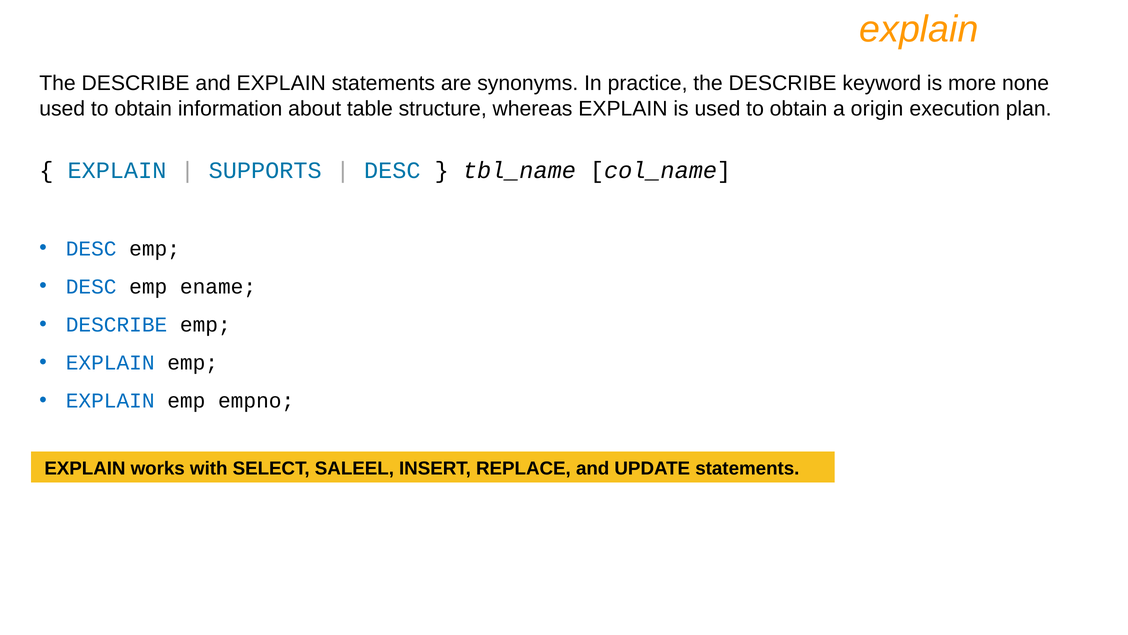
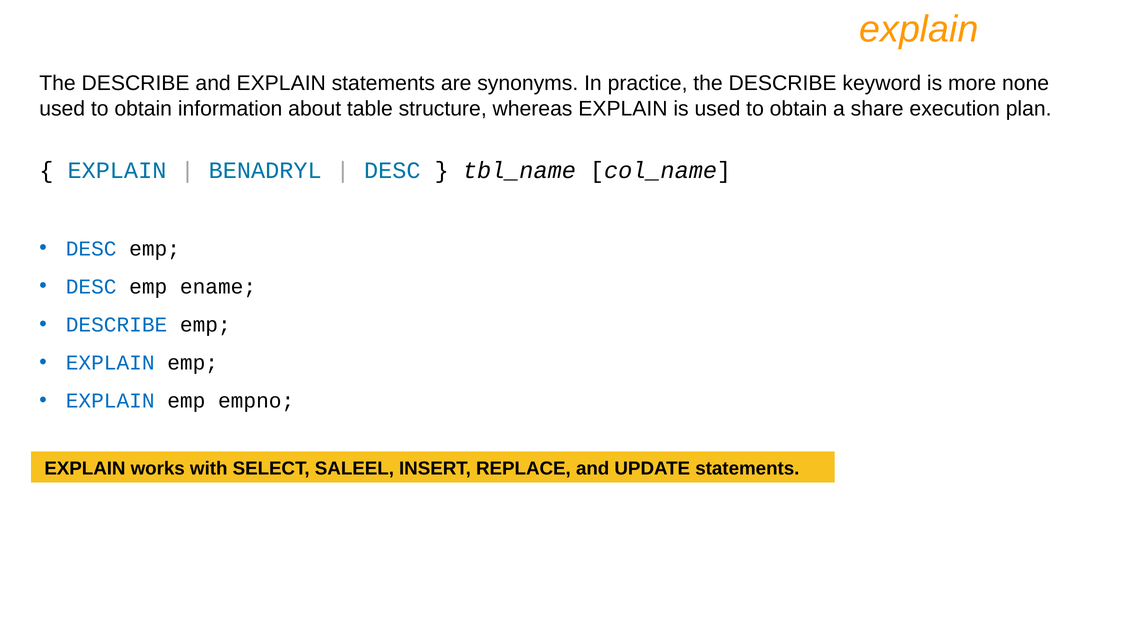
origin: origin -> share (877, 109)
SUPPORTS: SUPPORTS -> BENADRYL (265, 171)
